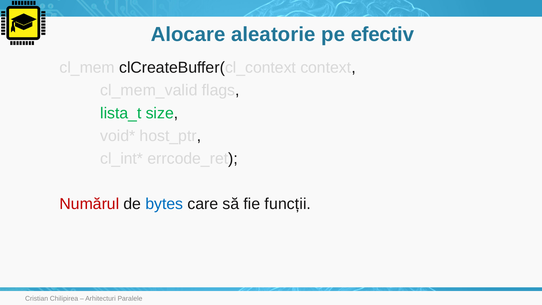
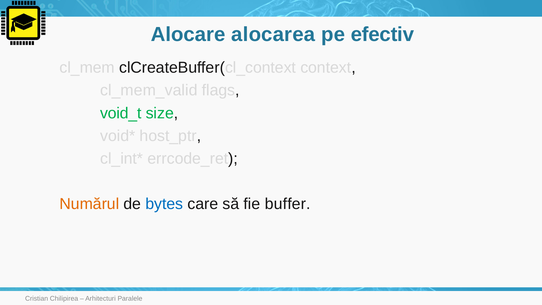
aleatorie: aleatorie -> alocarea (273, 34)
lista_t: lista_t -> void_t (121, 113)
Numărul colour: red -> orange (89, 204)
funcții: funcții -> buffer (288, 204)
